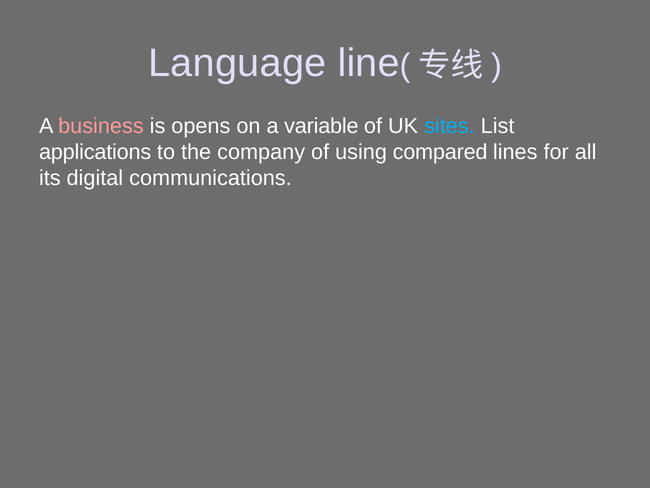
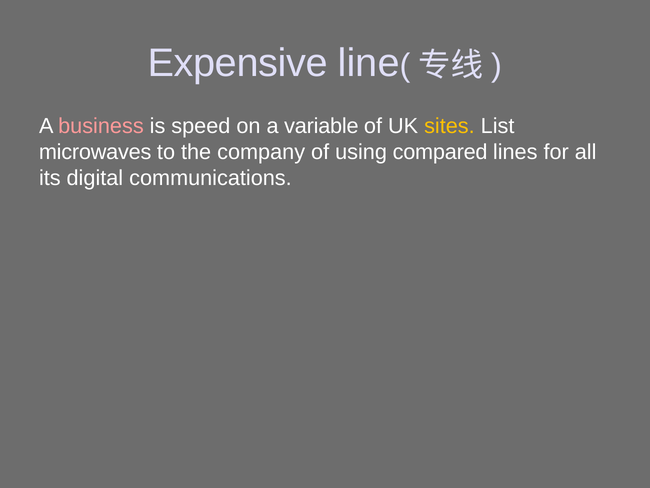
Language: Language -> Expensive (238, 63)
opens: opens -> speed (201, 126)
sites colour: light blue -> yellow (449, 126)
applications: applications -> microwaves (95, 152)
